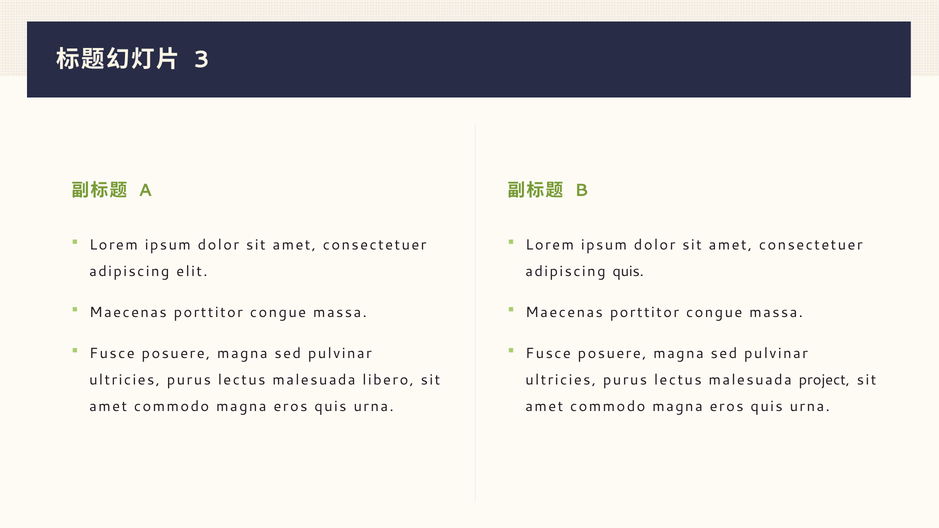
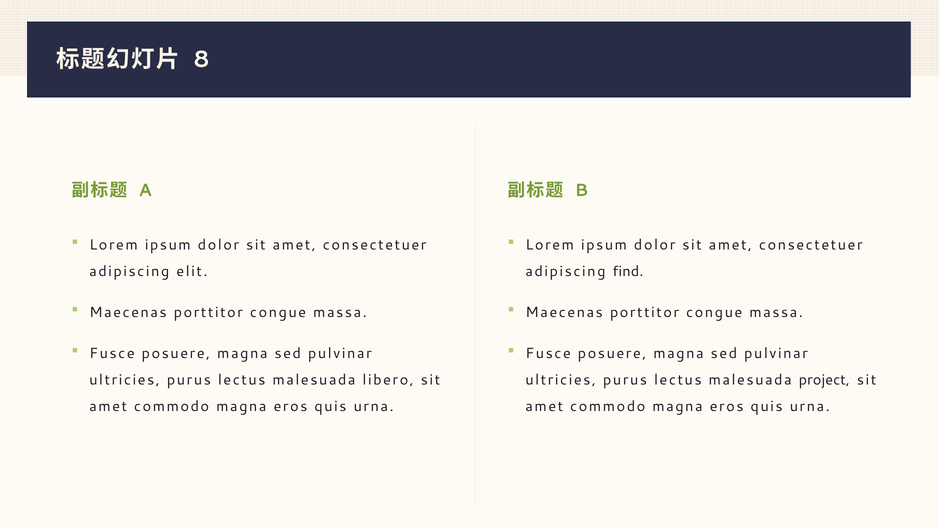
3: 3 -> 8 (202, 60)
adipiscing quis: quis -> find (628, 271)
